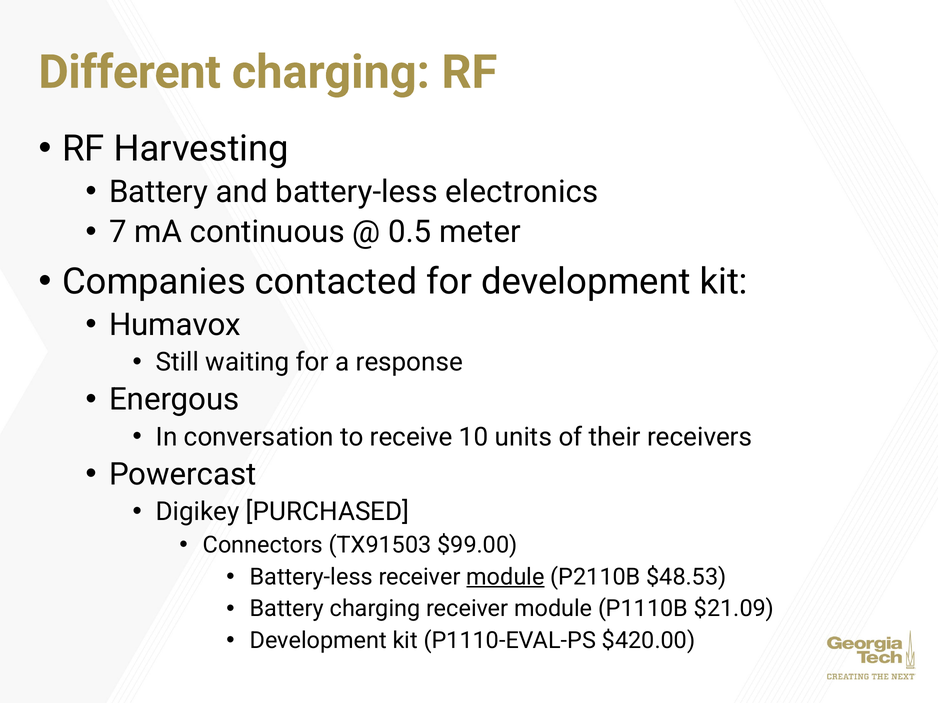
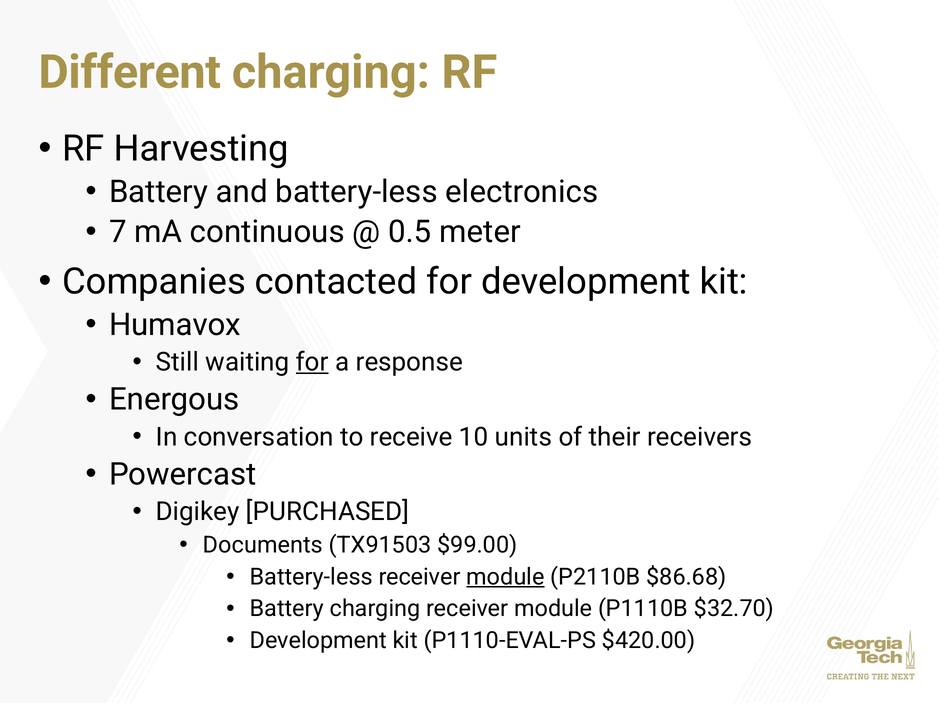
for underline: none -> present (312, 362)
Connectors: Connectors -> Documents (263, 545)
$48.53: $48.53 -> $86.68 (686, 577)
$21.09: $21.09 -> $32.70 (734, 609)
